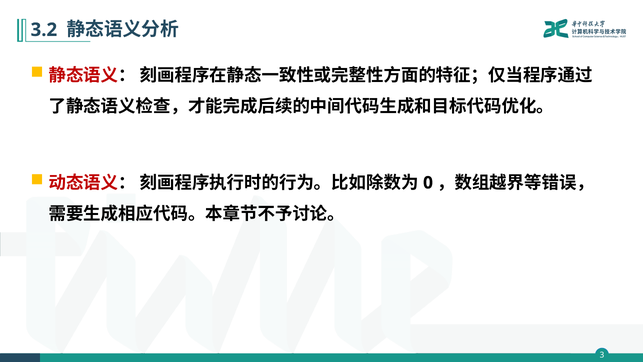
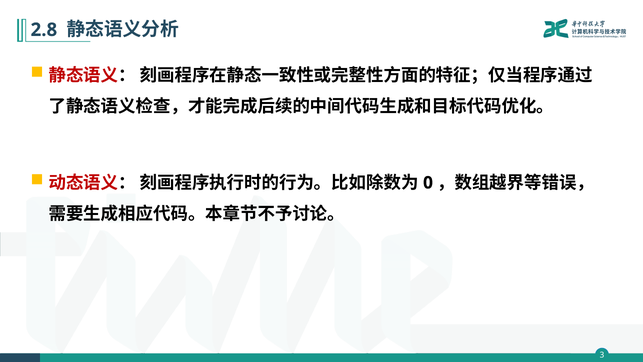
3.2: 3.2 -> 2.8 (44, 30)
